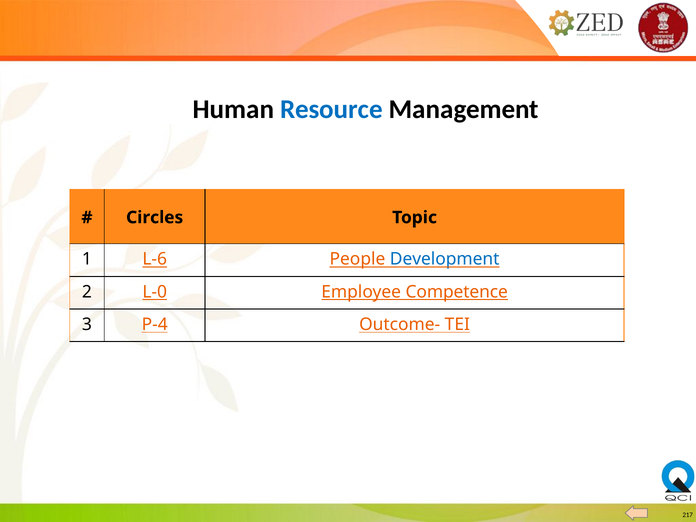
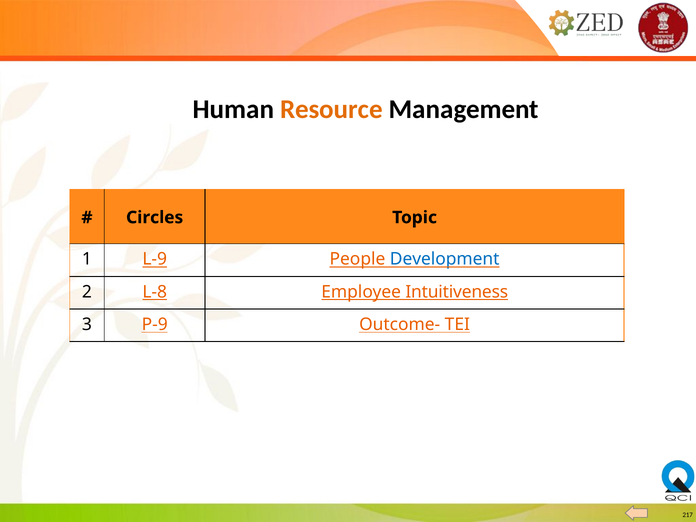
Resource colour: blue -> orange (331, 109)
L-6: L-6 -> L-9 (155, 259)
L-0: L-0 -> L-8 (155, 292)
Competence: Competence -> Intuitiveness (457, 292)
P-4: P-4 -> P-9 (155, 324)
